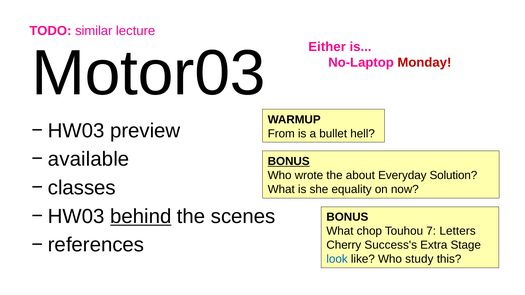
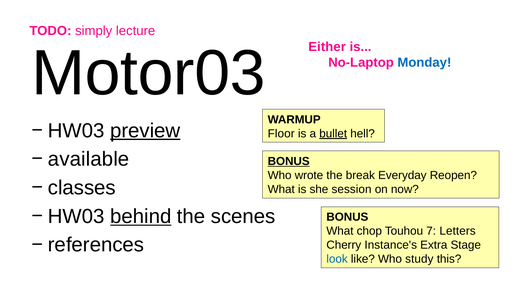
similar: similar -> simply (94, 31)
Monday colour: red -> blue (424, 63)
preview underline: none -> present (145, 131)
From: From -> Floor (281, 134)
bullet underline: none -> present (333, 134)
about: about -> break (360, 176)
Solution: Solution -> Reopen (453, 176)
equality: equality -> session (352, 189)
Success's: Success's -> Instance's (391, 245)
